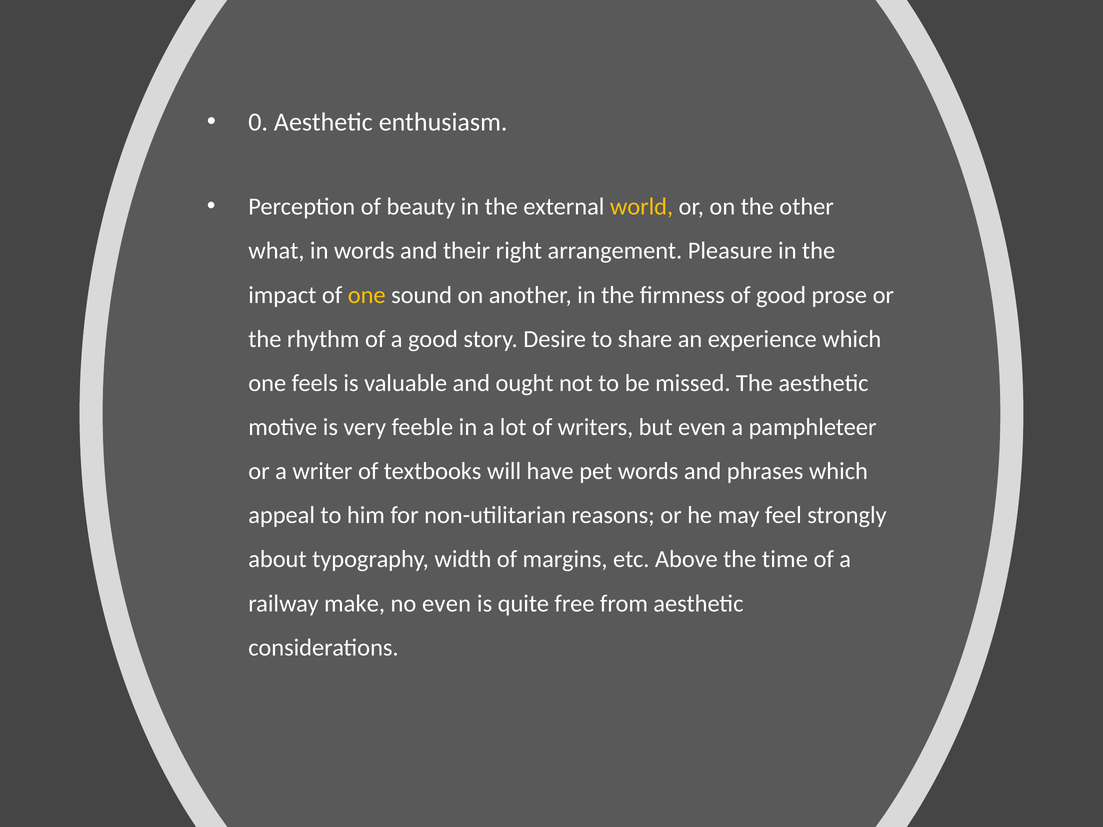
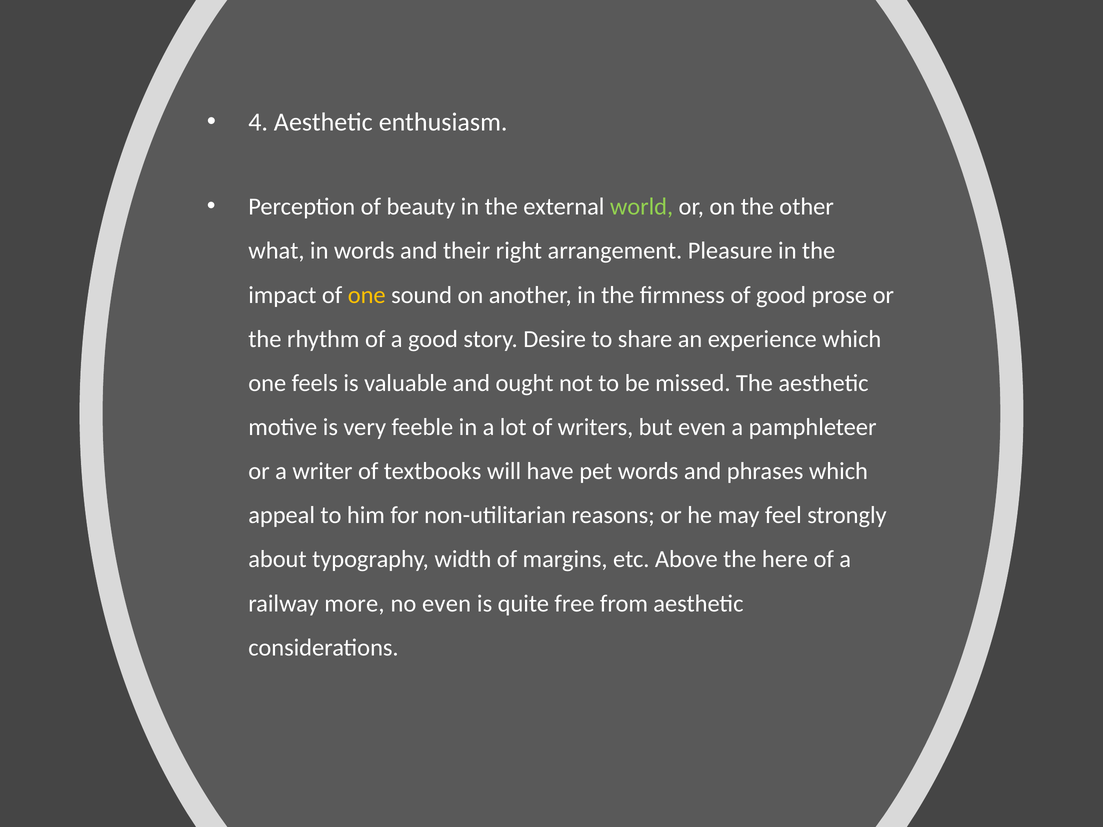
0: 0 -> 4 (258, 122)
world colour: yellow -> light green (641, 207)
time: time -> here (785, 560)
make: make -> more (354, 604)
